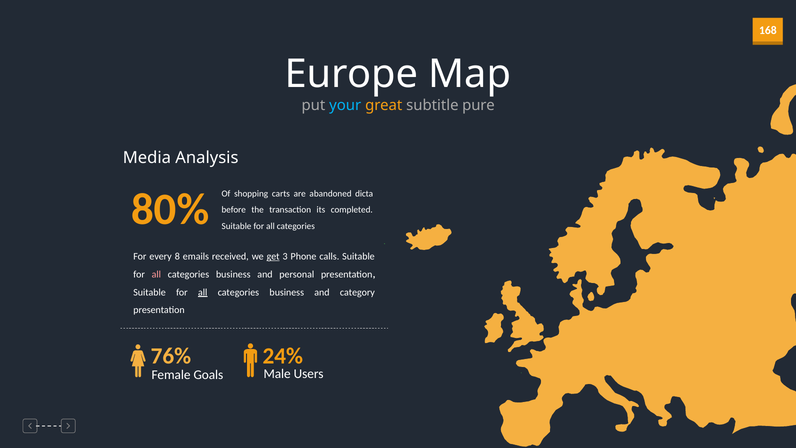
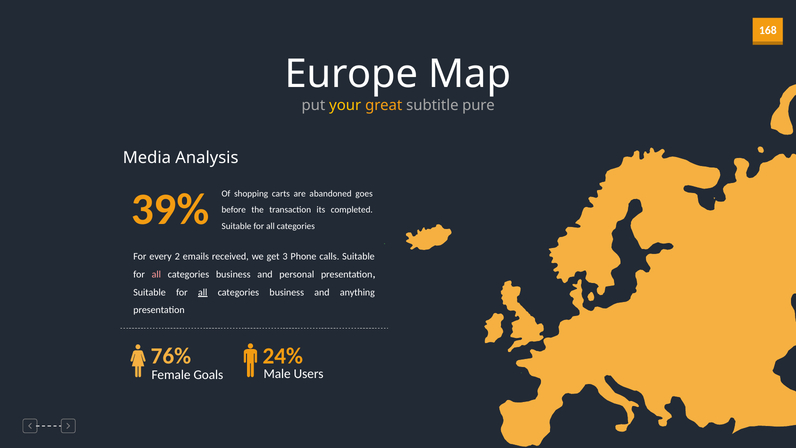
your colour: light blue -> yellow (345, 105)
dicta: dicta -> goes (364, 193)
80%: 80% -> 39% (170, 210)
8: 8 -> 2 (177, 256)
get underline: present -> none (273, 256)
category: category -> anything (357, 292)
